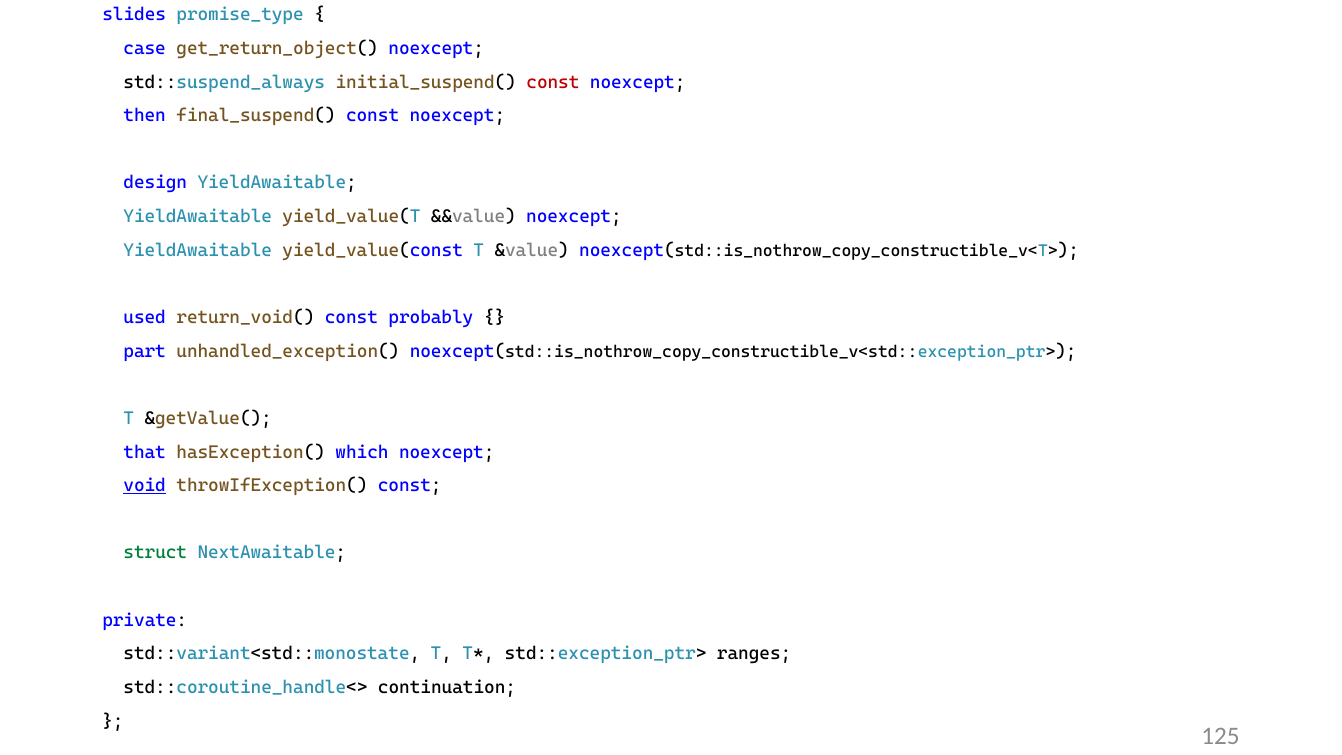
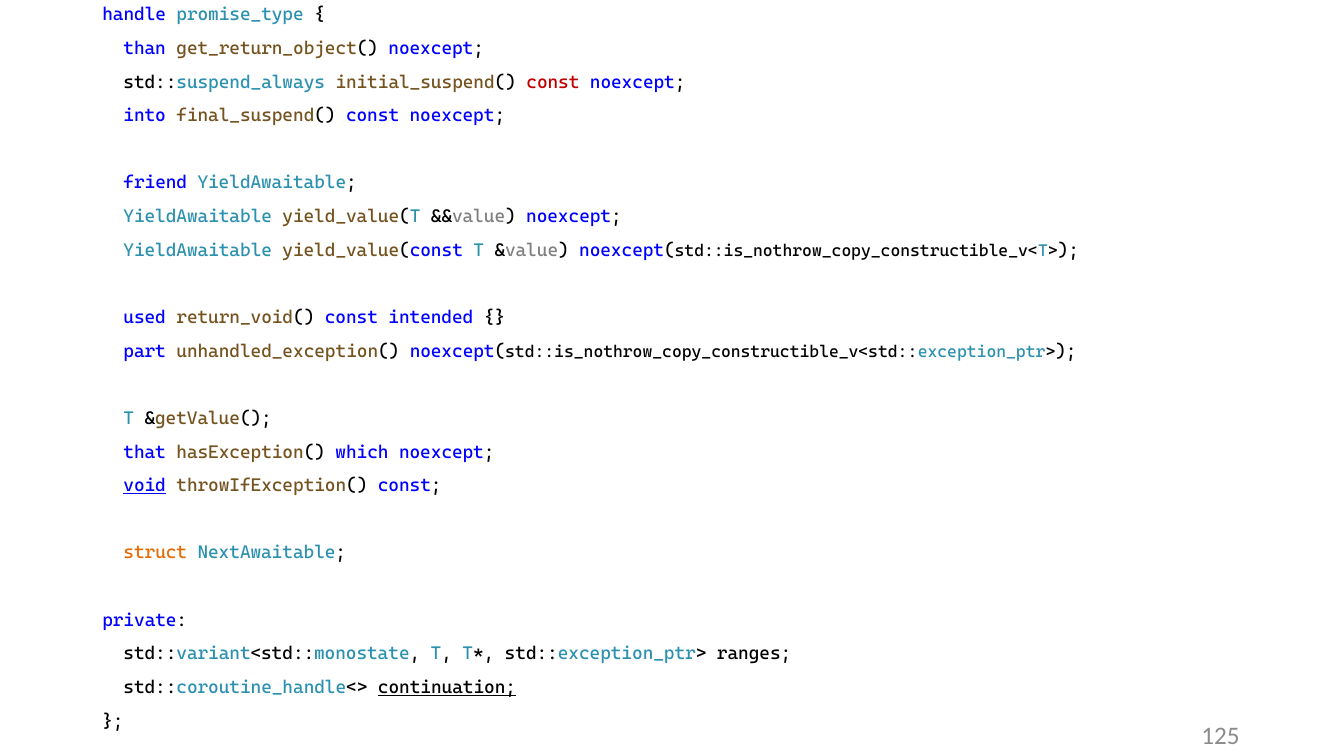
slides: slides -> handle (134, 15)
case: case -> than (145, 48)
then: then -> into (145, 116)
design: design -> friend (155, 183)
probably: probably -> intended (431, 317)
struct colour: green -> orange (155, 553)
continuation underline: none -> present (447, 687)
